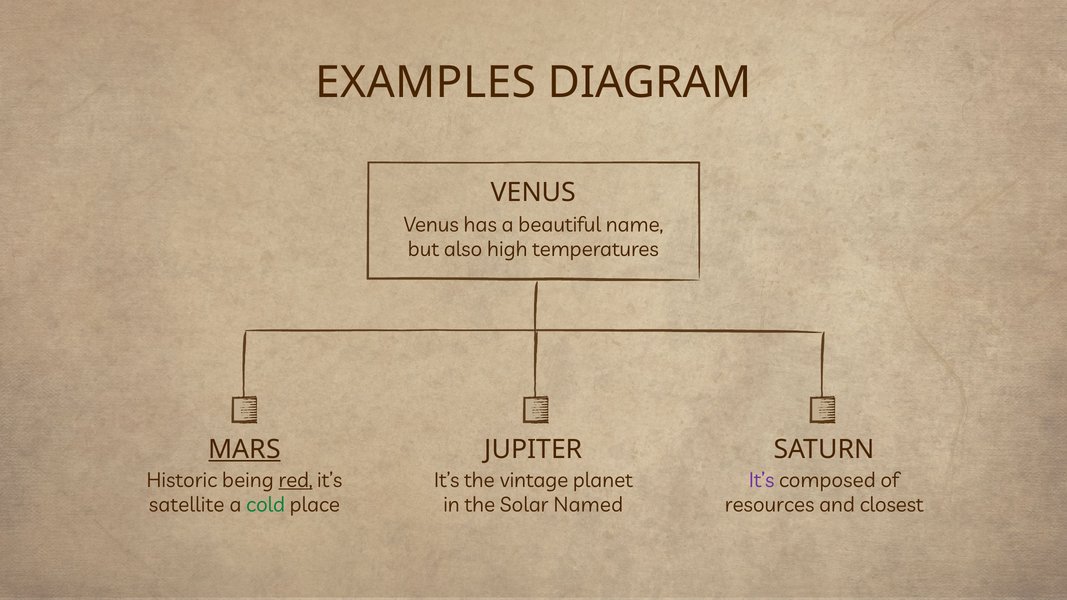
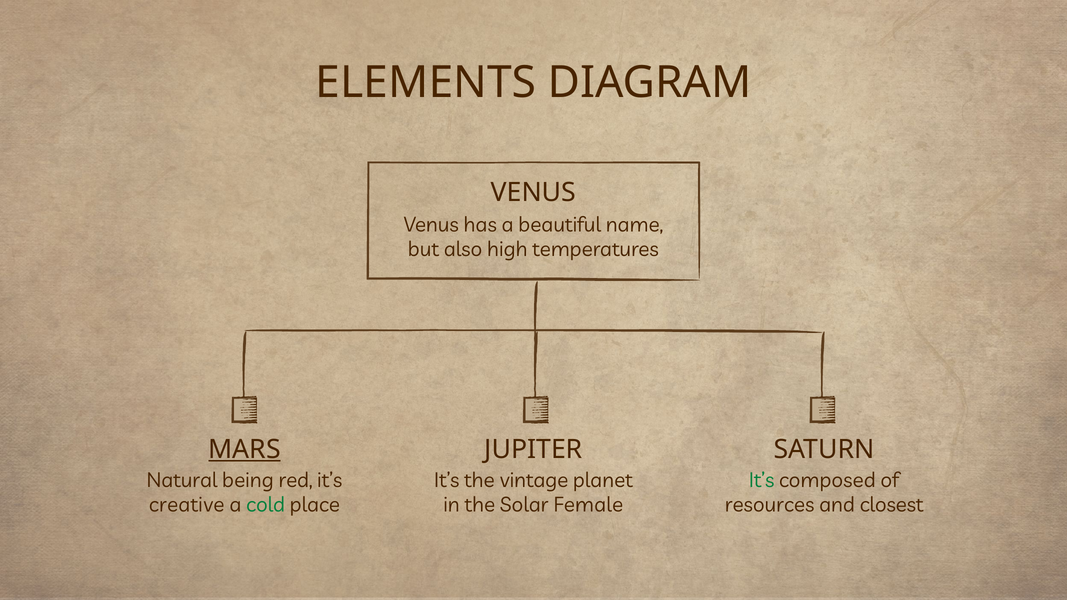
EXAMPLES: EXAMPLES -> ELEMENTS (426, 83)
Historic: Historic -> Natural (182, 480)
red underline: present -> none (296, 480)
It’s colour: purple -> green (762, 480)
satellite: satellite -> creative (187, 505)
Named: Named -> Female (588, 505)
